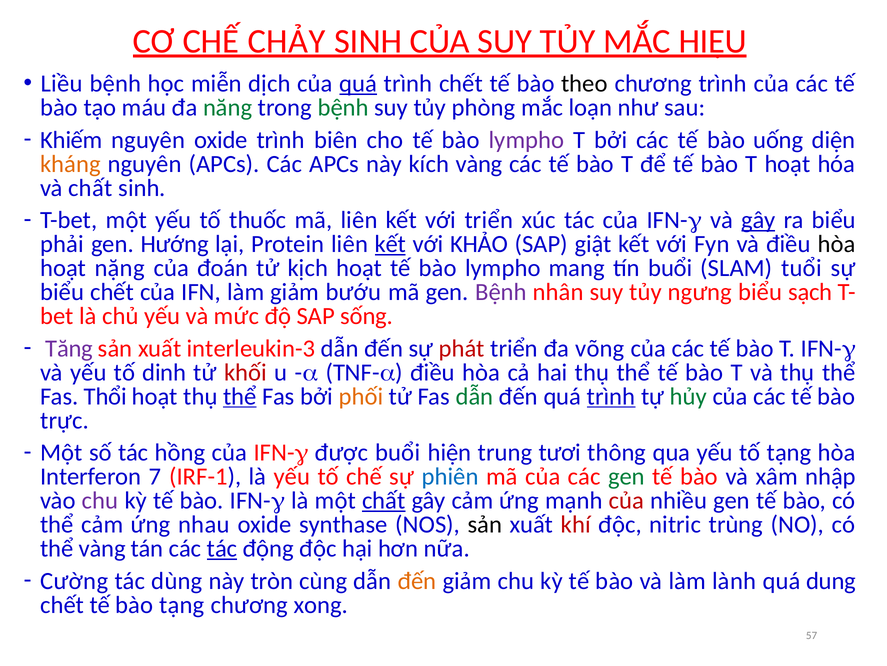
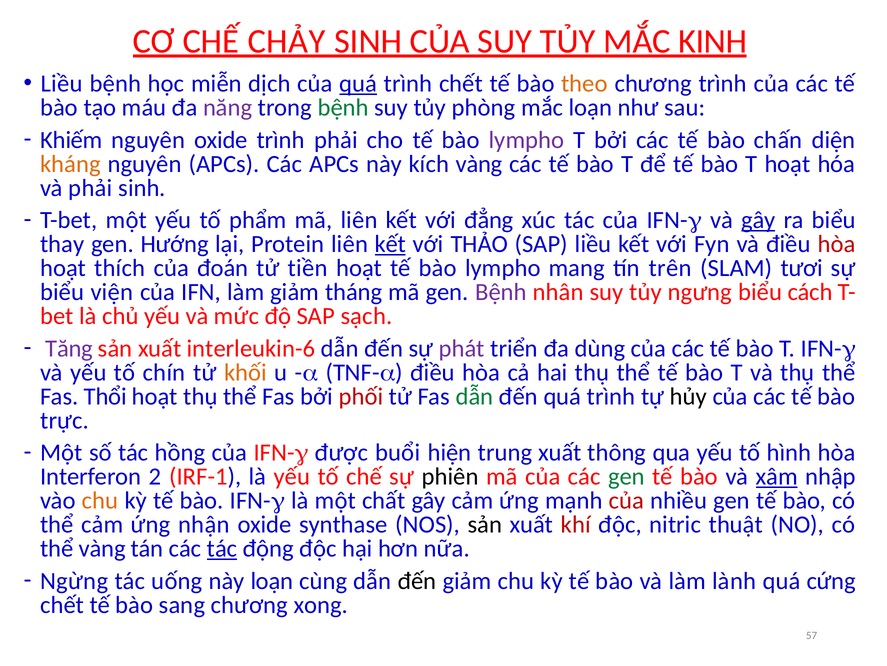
HIỆU: HIỆU -> KINH (713, 41)
theo colour: black -> orange (584, 84)
năng colour: green -> purple (228, 107)
trình biên: biên -> phải (336, 140)
uống: uống -> chấn (778, 140)
và chất: chất -> phải (90, 188)
thuốc: thuốc -> phẩm (258, 220)
với triển: triển -> đẳng (489, 220)
phải: phải -> thay (62, 244)
KHẢO: KHẢO -> THẢO (479, 244)
SAP giật: giật -> liều (593, 244)
hòa colour: black -> red (837, 244)
nặng: nặng -> thích (120, 268)
kịch: kịch -> tiền (308, 268)
tín buổi: buổi -> trên (670, 268)
tuổi: tuổi -> tươi (802, 268)
biểu chết: chết -> viện (112, 292)
bướu: bướu -> tháng (354, 292)
sạch: sạch -> cách (810, 292)
sống: sống -> sạch (367, 316)
interleukin-3: interleukin-3 -> interleukin-6 (251, 348)
phát colour: red -> purple (462, 348)
võng: võng -> dùng (600, 348)
dinh: dinh -> chín (164, 372)
khối colour: red -> orange (245, 372)
thể underline: present -> none (240, 396)
phối colour: orange -> red (361, 396)
trình underline: present -> none (611, 396)
hủy colour: green -> black (688, 396)
trung tươi: tươi -> xuất (560, 452)
tố tạng: tạng -> hình (789, 452)
7: 7 -> 2 (155, 476)
phiên colour: blue -> black (450, 476)
xâm underline: none -> present (777, 476)
chu colour: purple -> orange (100, 500)
chất underline: present -> none (384, 500)
nhau: nhau -> nhận (204, 524)
trùng: trùng -> thuật (736, 524)
Cường: Cường -> Ngừng (74, 580)
dùng: dùng -> uống (177, 580)
này tròn: tròn -> loạn (272, 580)
đến colour: orange -> black (417, 580)
dung: dung -> cứng (831, 580)
bào tạng: tạng -> sang (182, 604)
